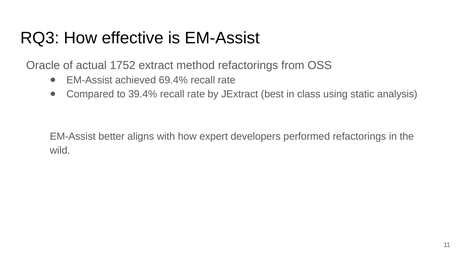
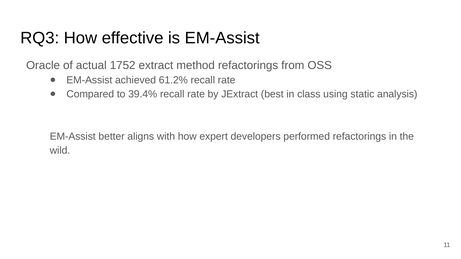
69.4%: 69.4% -> 61.2% (173, 80)
